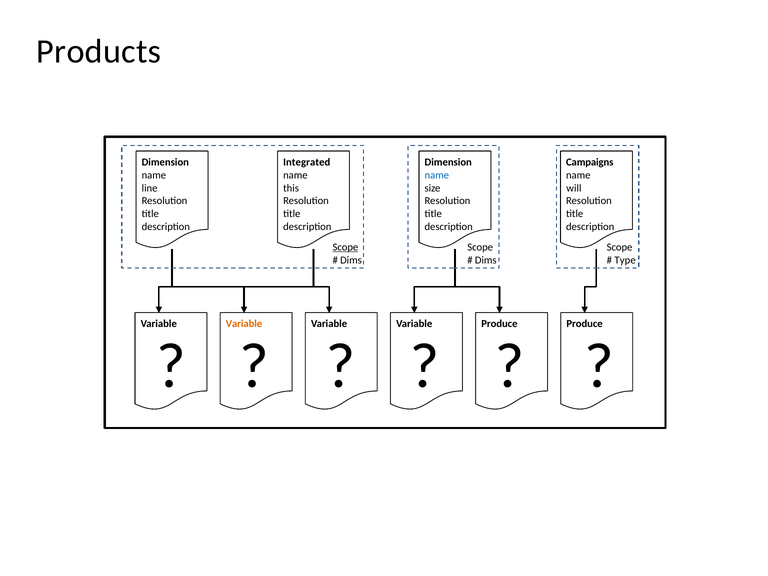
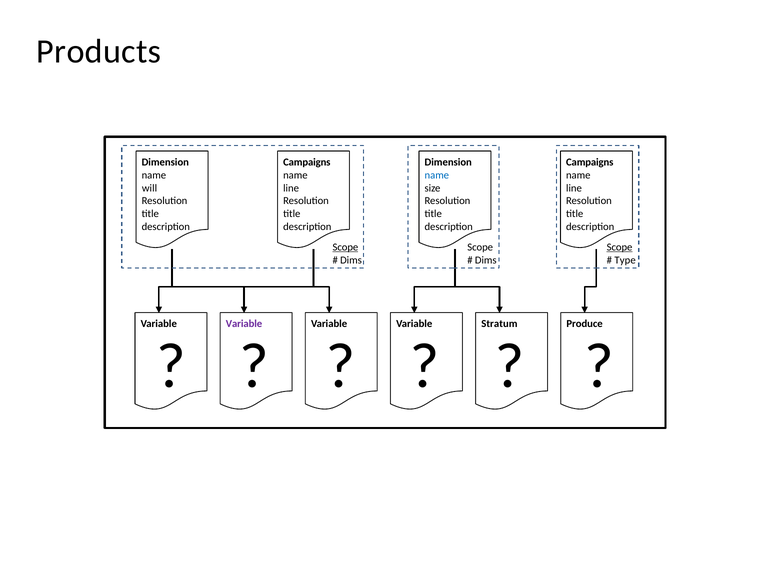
Integrated: Integrated -> Campaigns (307, 162)
line: line -> will (150, 188)
this: this -> line (291, 188)
will: will -> line (574, 188)
Scope underline: none -> present (620, 247)
Variable colour: orange -> purple (244, 324)
Produce: Produce -> Stratum (499, 324)
